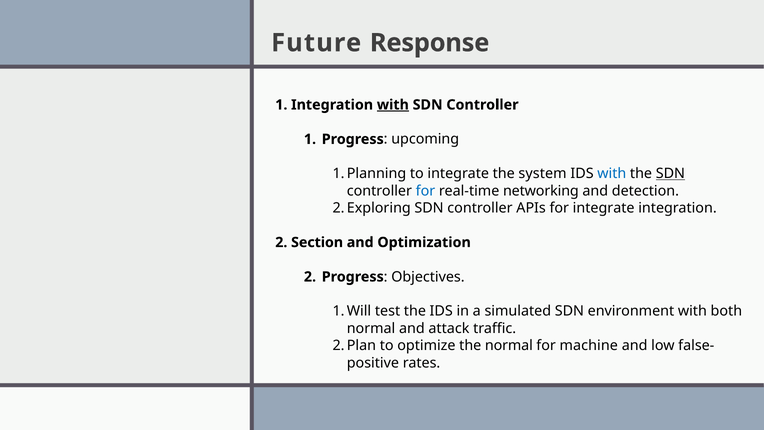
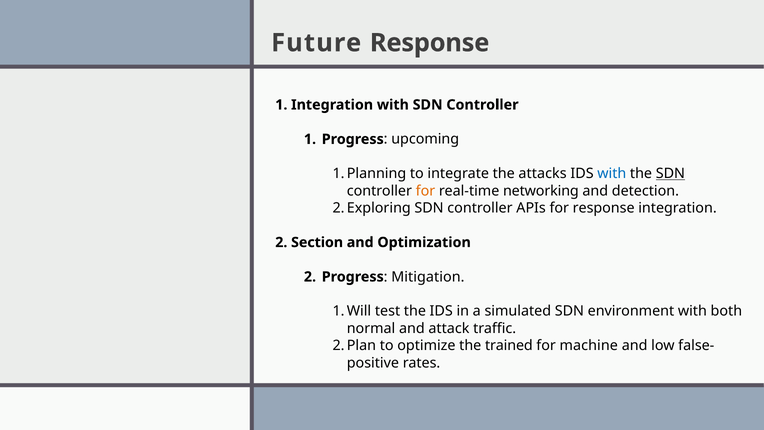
with underline: present -> none (393, 105)
system: system -> attacks (543, 173)
for colour: blue -> orange (425, 191)
for integrate: integrate -> response (604, 208)
Objectives: Objectives -> Mitigation (428, 277)
the normal: normal -> trained (509, 345)
